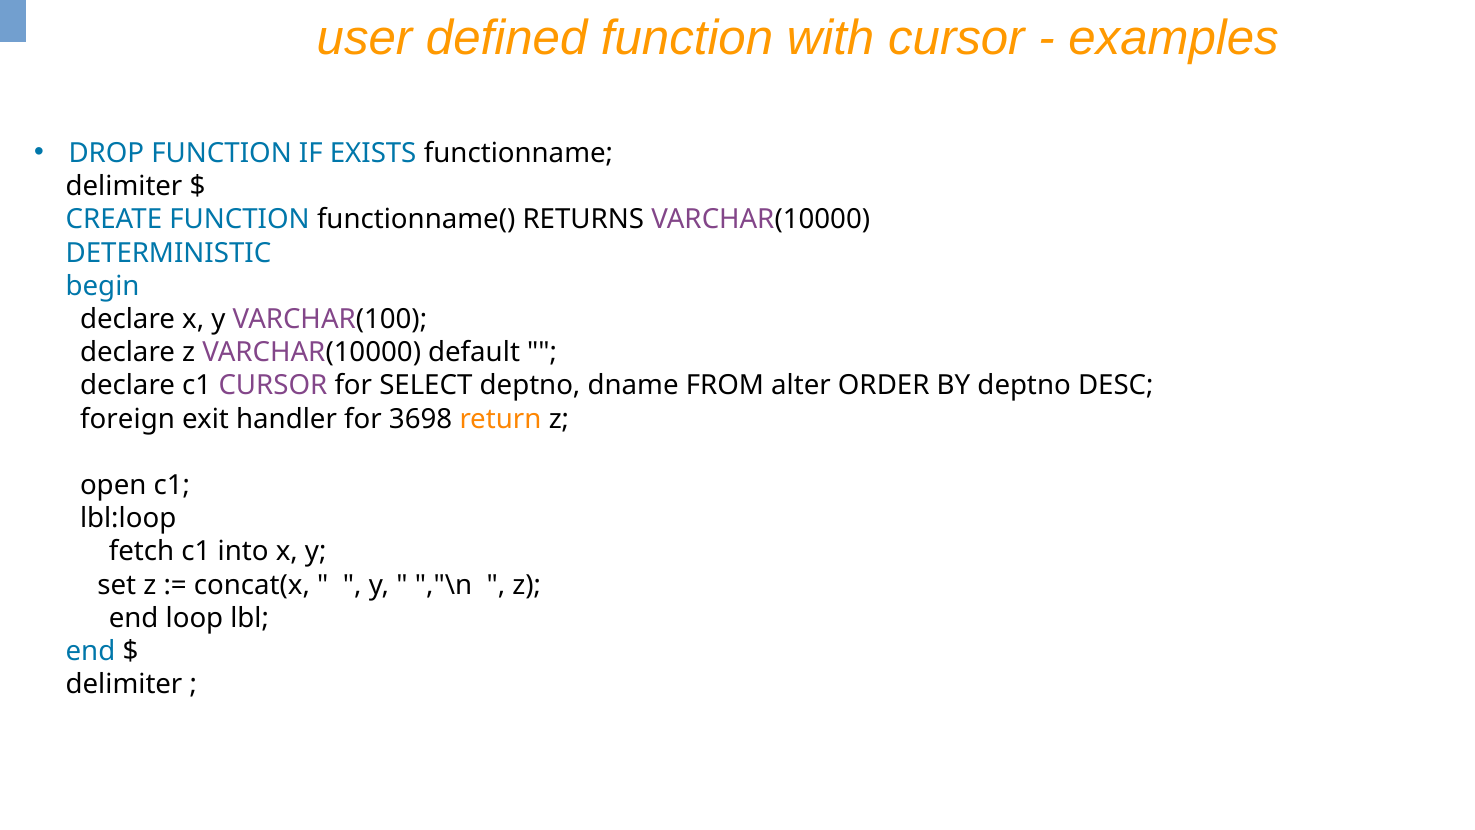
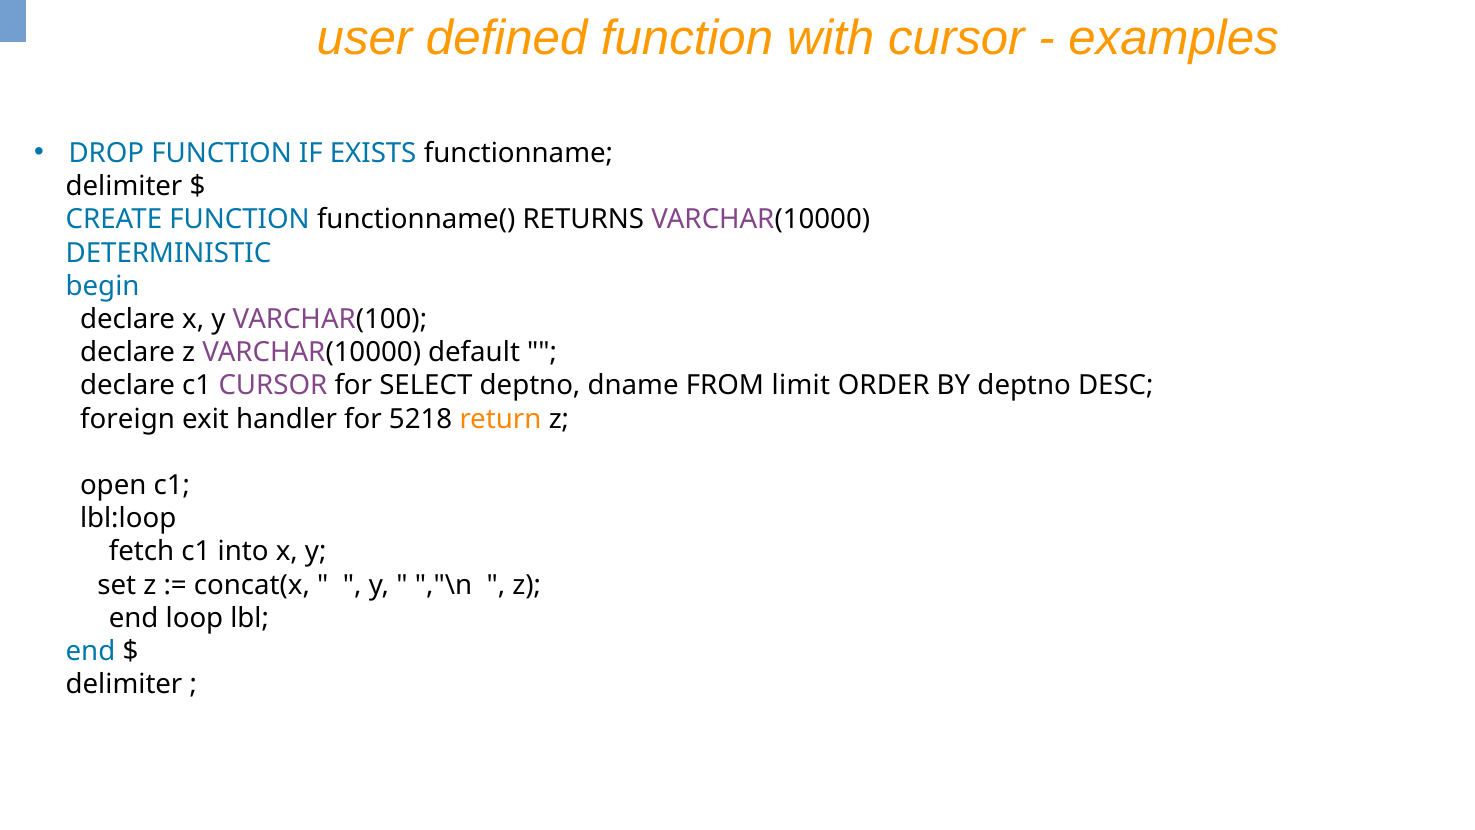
alter: alter -> limit (801, 386)
3698: 3698 -> 5218 (421, 419)
